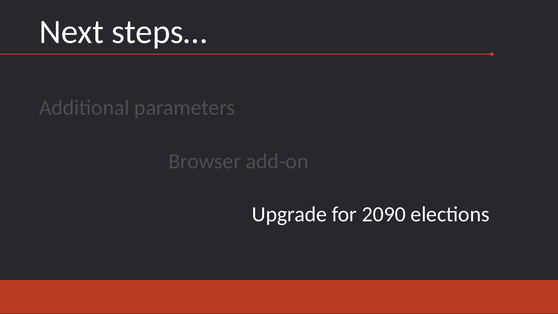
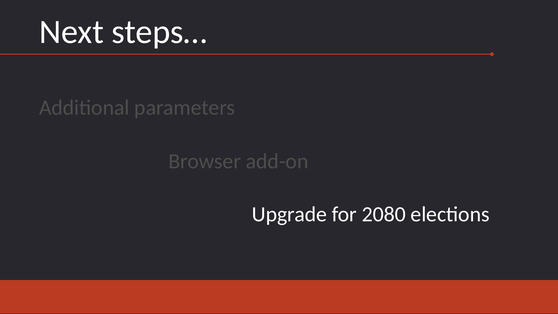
2090: 2090 -> 2080 (384, 214)
